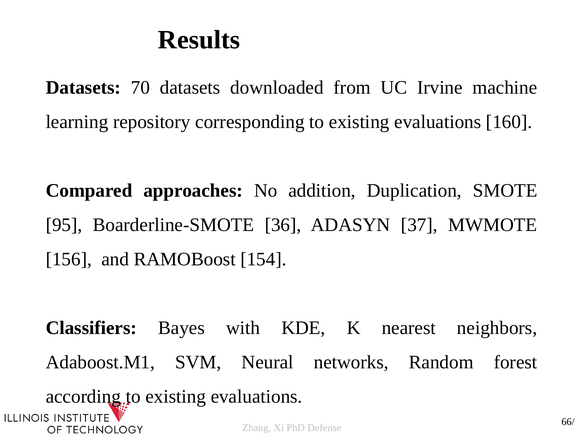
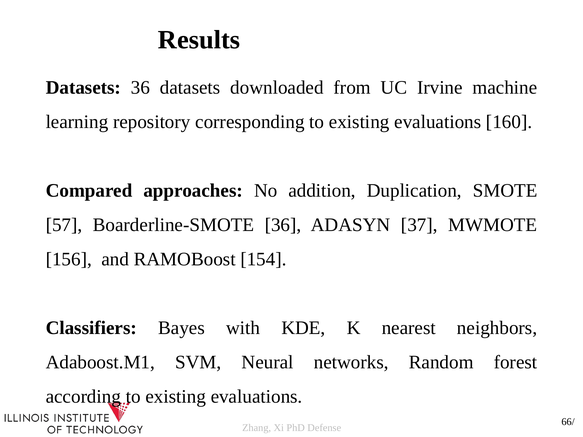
Datasets 70: 70 -> 36 (140, 88)
95: 95 -> 57 (64, 225)
